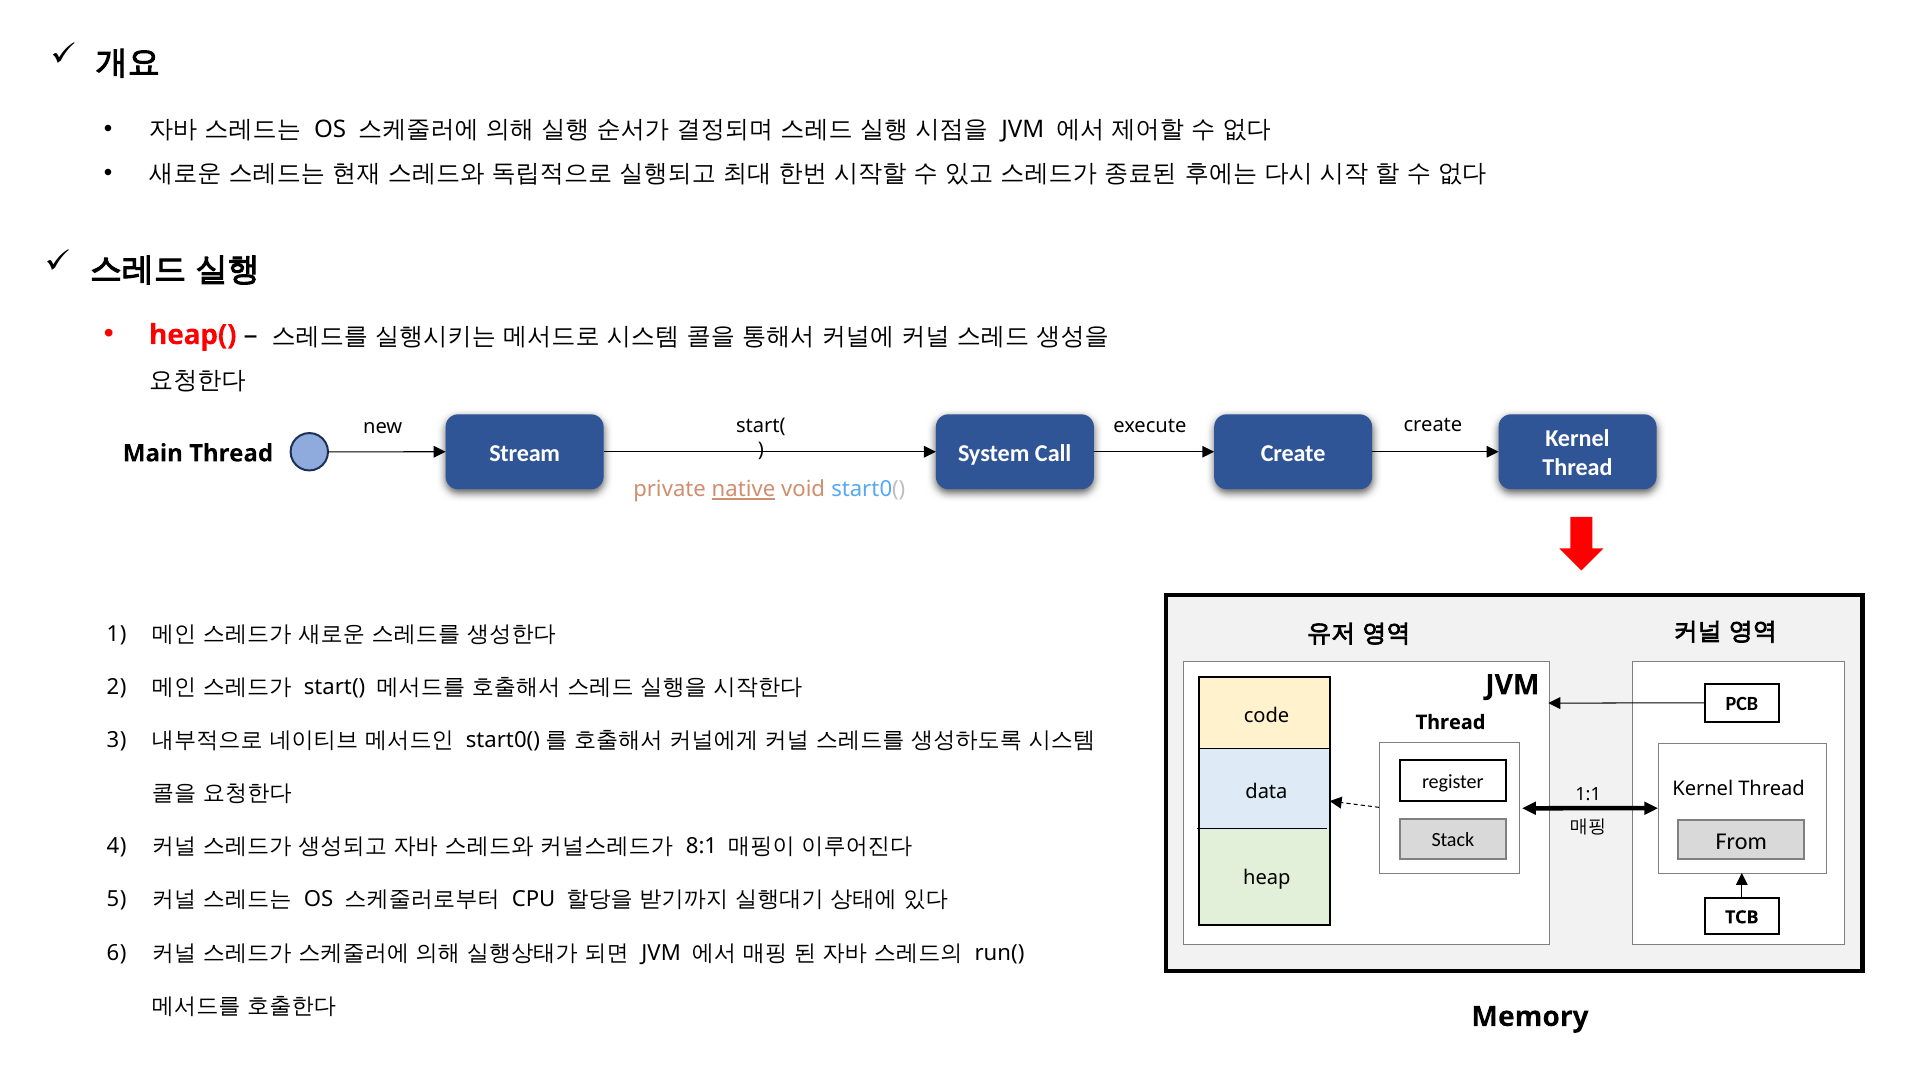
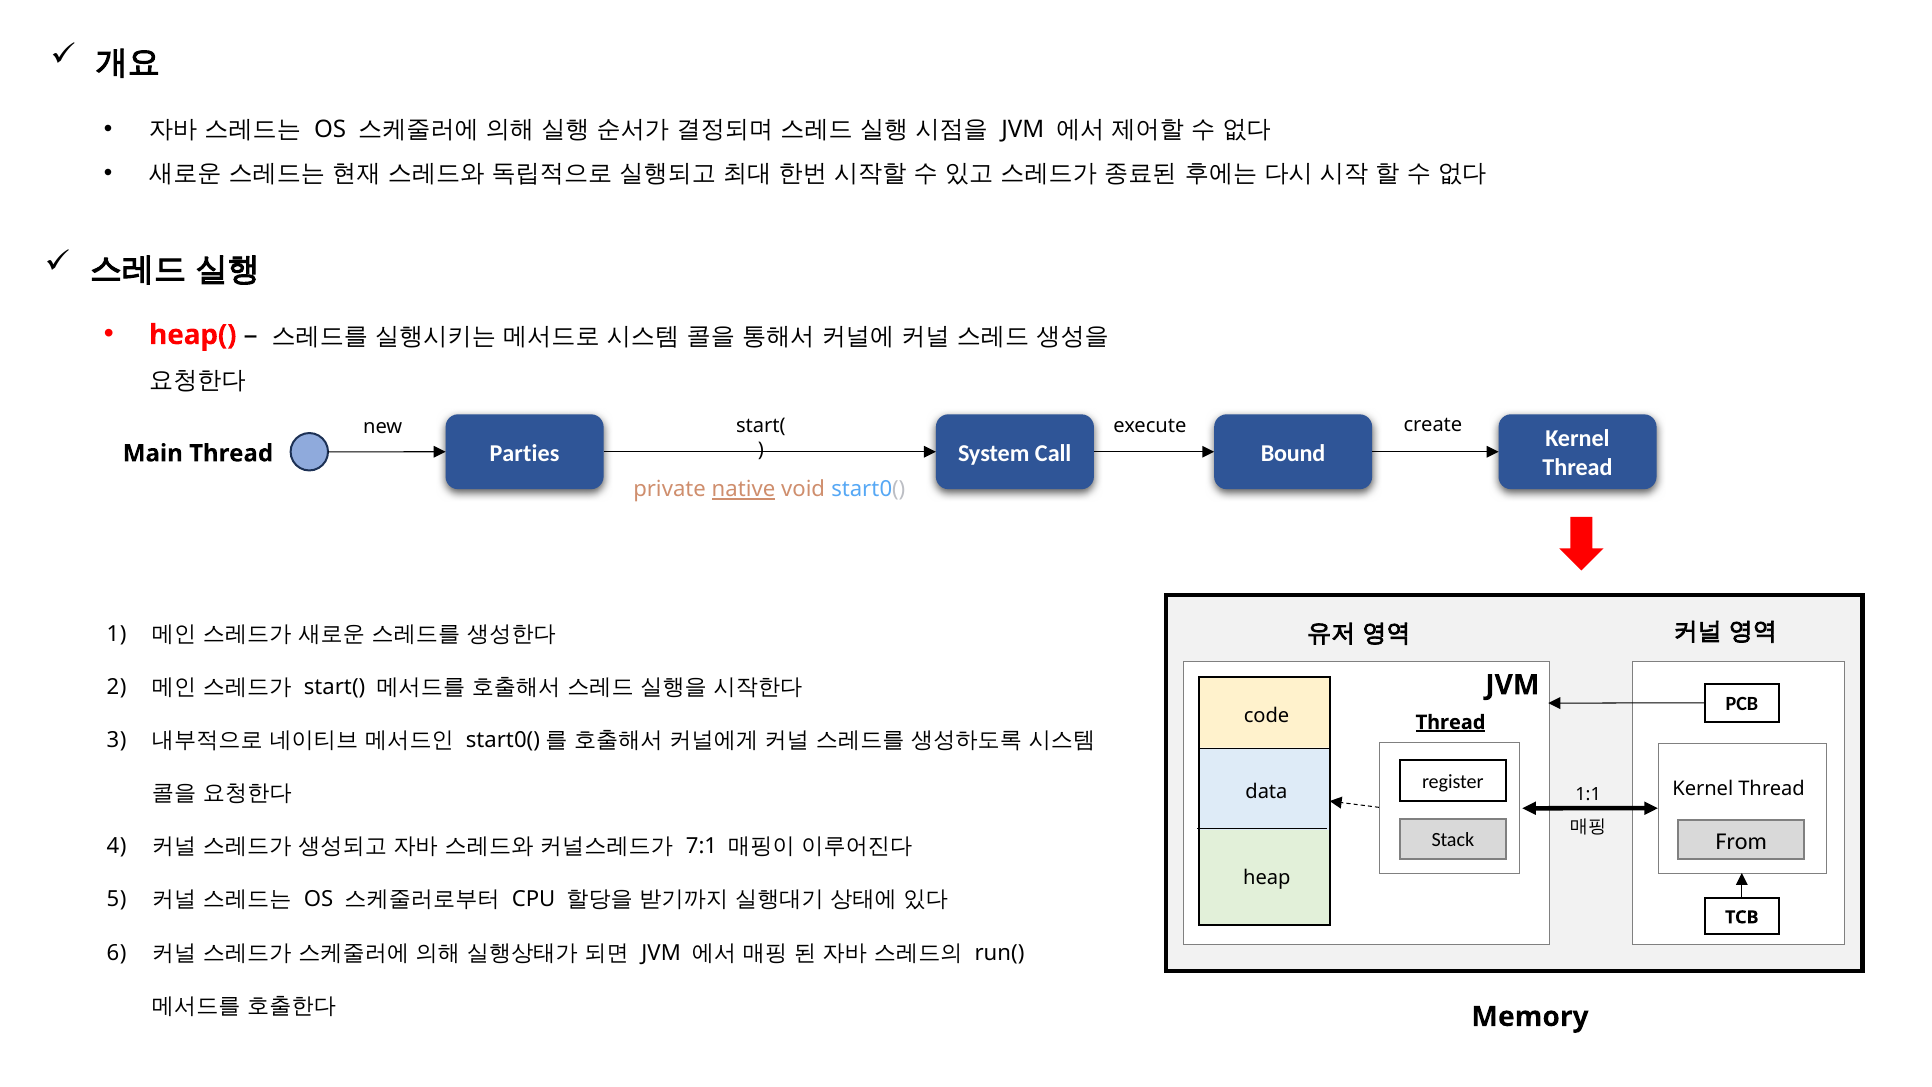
Stream: Stream -> Parties (524, 453)
Call Create: Create -> Bound (1293, 453)
Thread underline: none -> present (1450, 722)
8:1: 8:1 -> 7:1 (701, 846)
